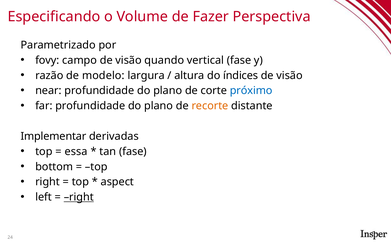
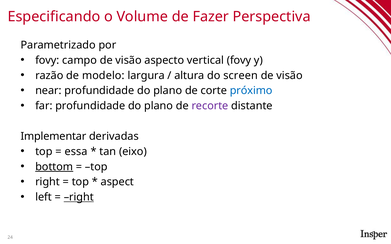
quando: quando -> aspecto (164, 60)
vertical fase: fase -> fovy (239, 60)
índices: índices -> screen (241, 76)
recorte colour: orange -> purple (210, 106)
tan fase: fase -> eixo (133, 152)
bottom underline: none -> present (54, 167)
